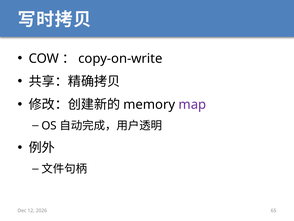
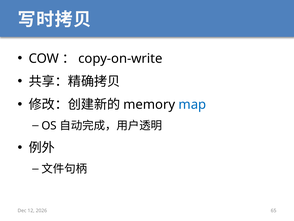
map colour: purple -> blue (192, 104)
